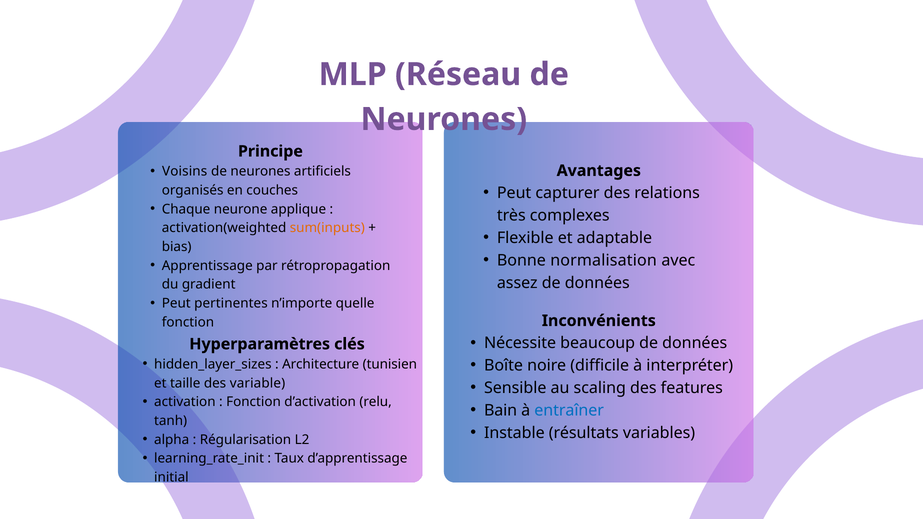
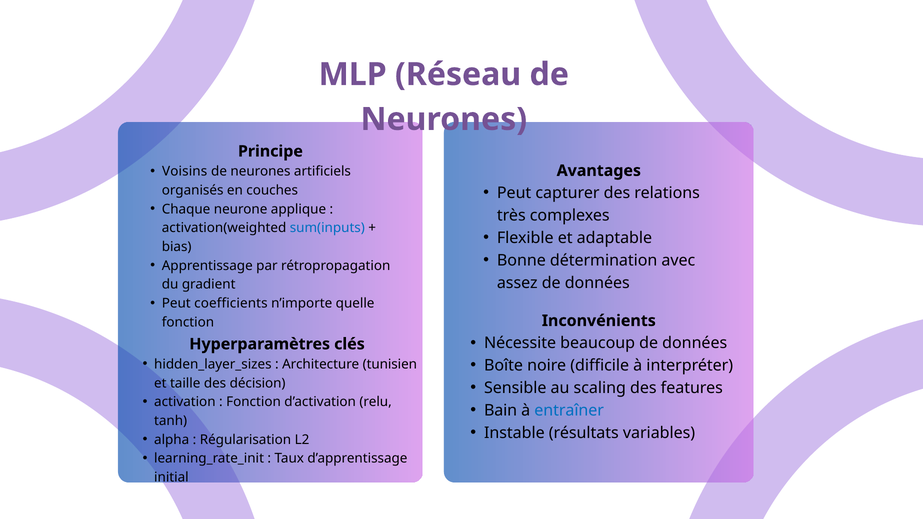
sum(inputs colour: orange -> blue (327, 228)
normalisation: normalisation -> détermination (604, 260)
pertinentes: pertinentes -> coefficients (231, 303)
variable: variable -> décision (258, 383)
